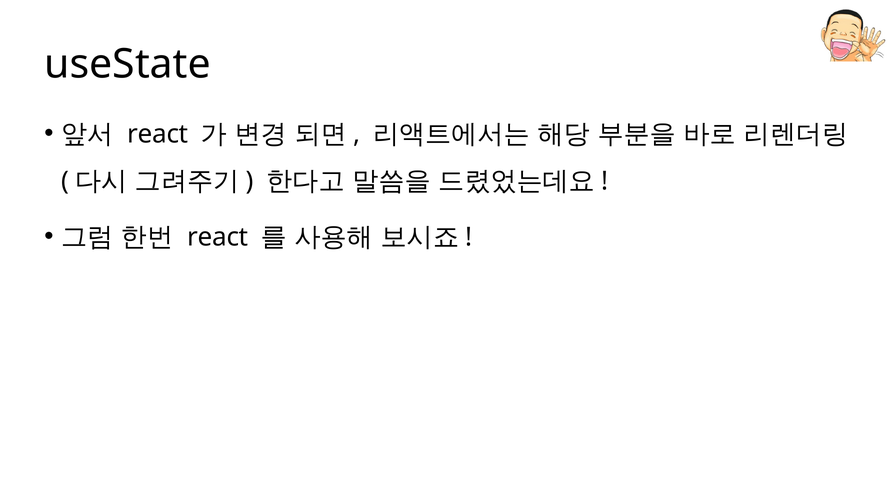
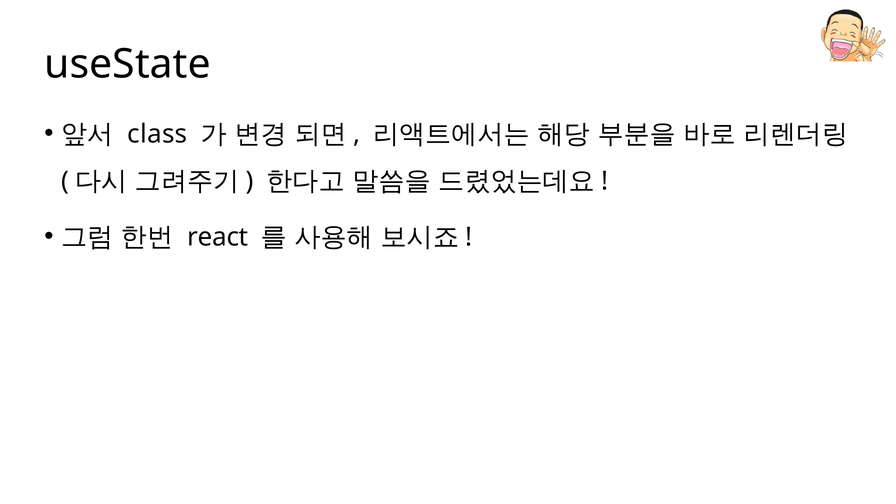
react: react -> class (157, 134)
